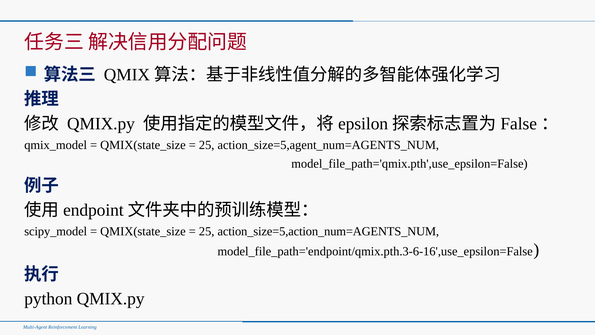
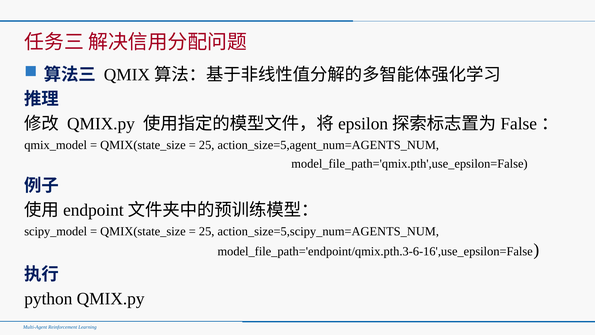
action_size=5,action_num=AGENTS_NUM: action_size=5,action_num=AGENTS_NUM -> action_size=5,scipy_num=AGENTS_NUM (328, 231)
